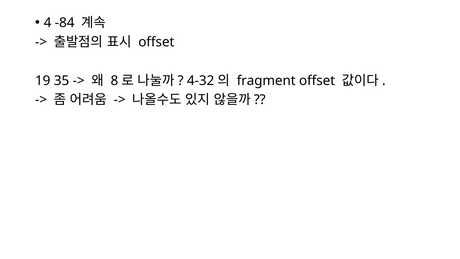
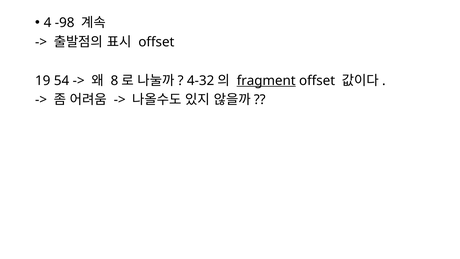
-84: -84 -> -98 (65, 23)
35: 35 -> 54 (62, 80)
fragment underline: none -> present (266, 80)
